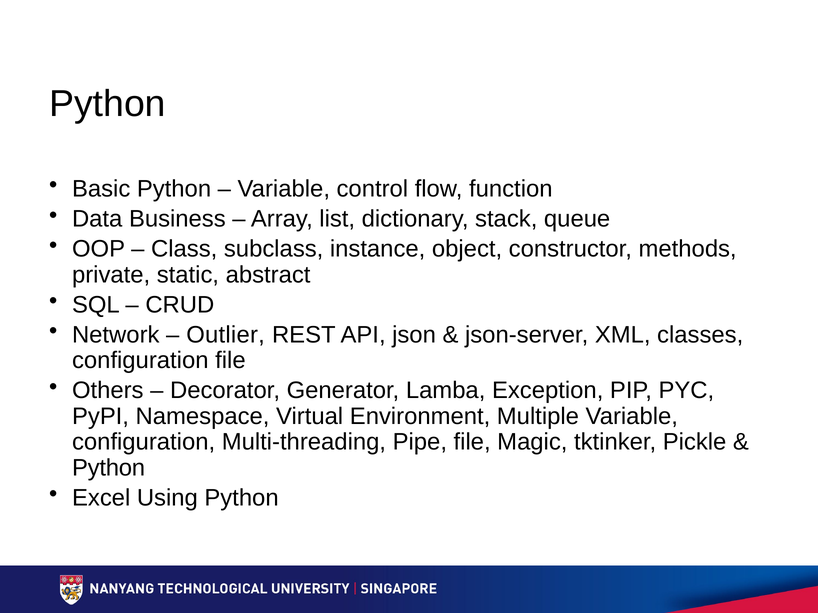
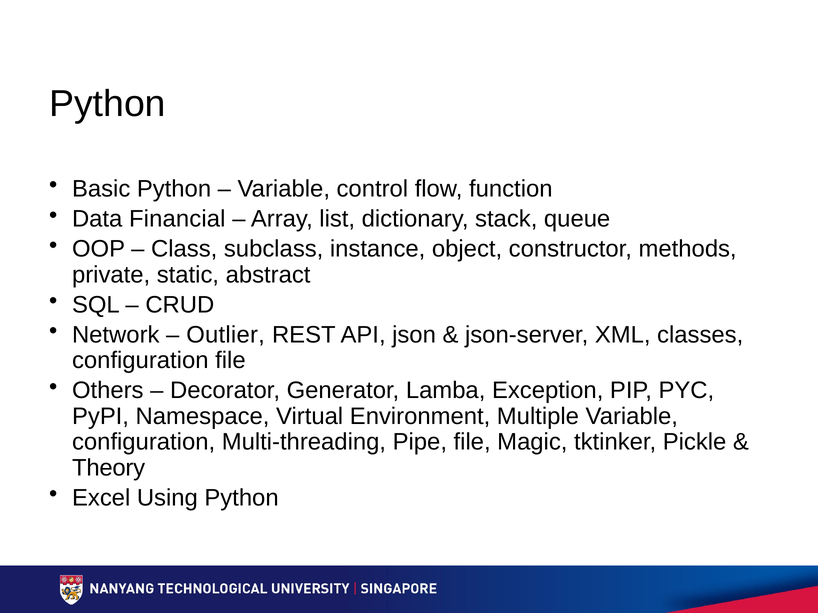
Business: Business -> Financial (177, 219)
Python: Python -> Theory (109, 468)
